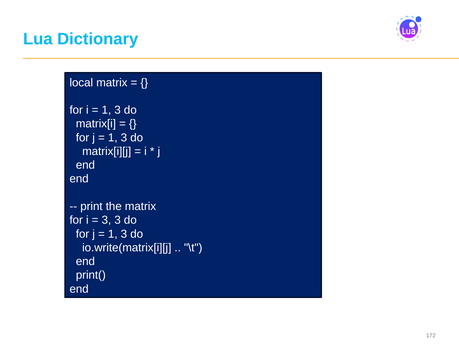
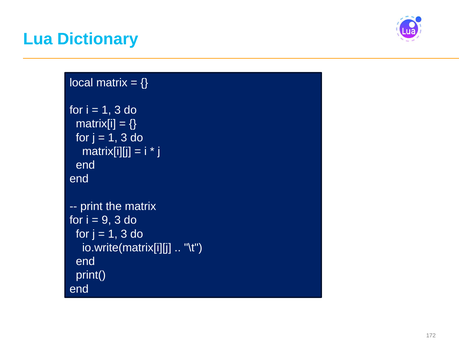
3: 3 -> 9 (106, 220)
